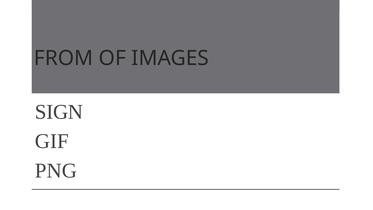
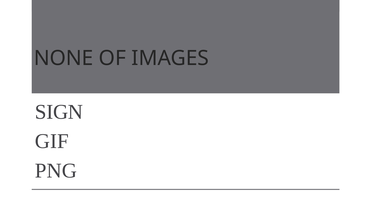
FROM: FROM -> NONE (64, 58)
